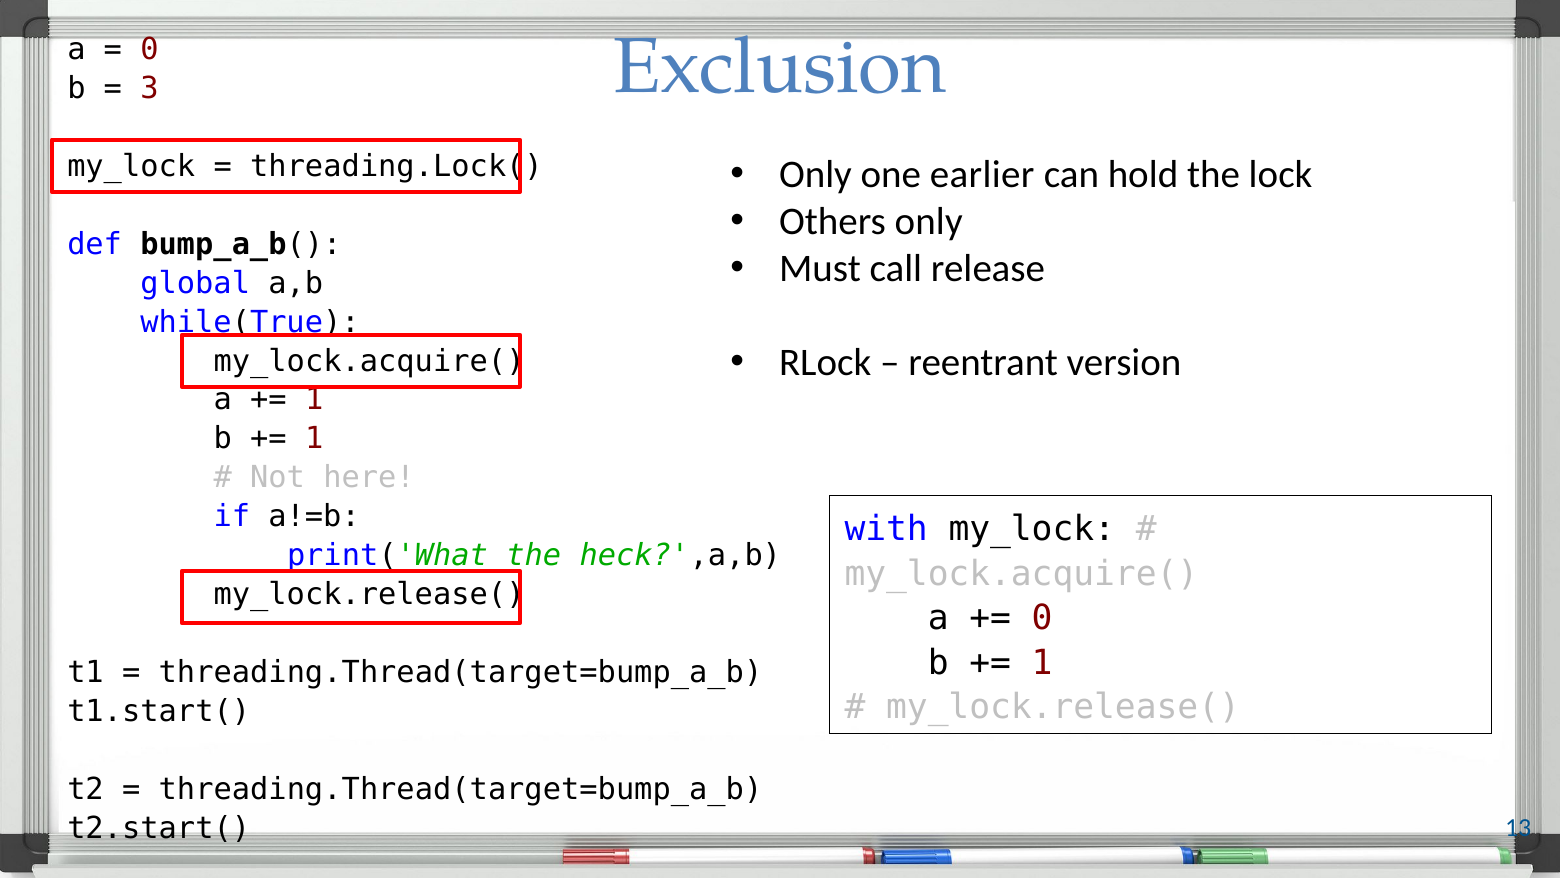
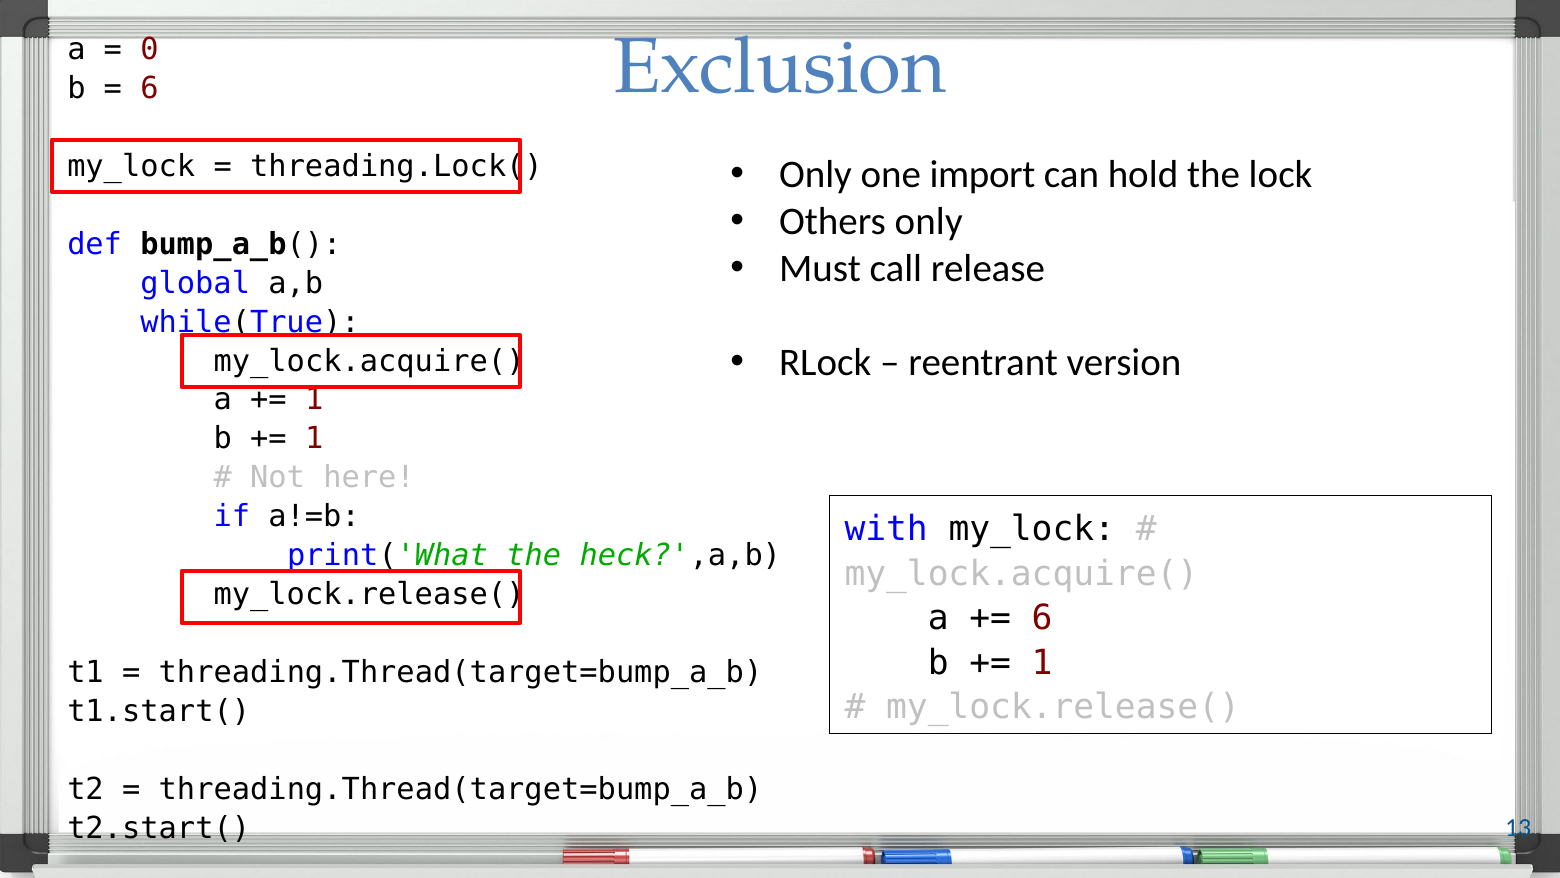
3: 3 -> 6 (150, 88)
earlier: earlier -> import (983, 175)
0: 0 -> 6 (1042, 618)
